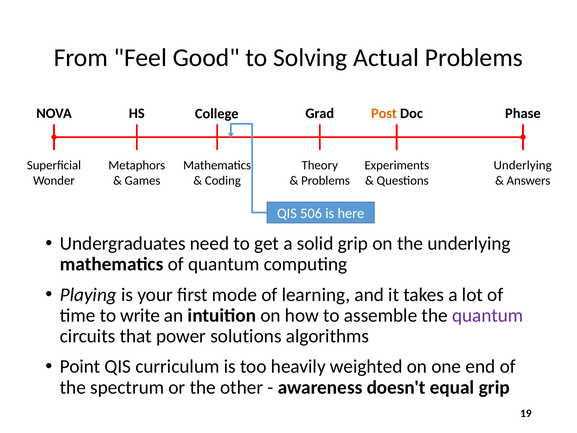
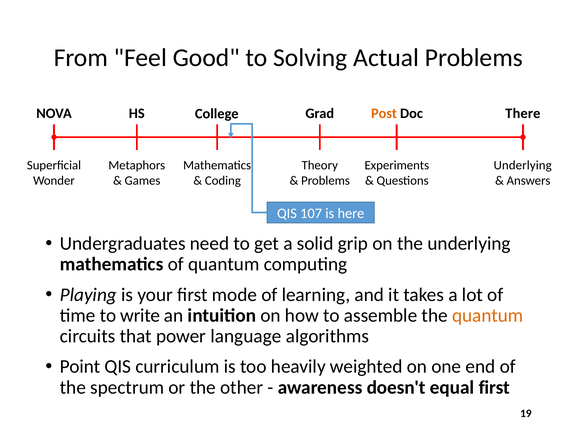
Phase: Phase -> There (523, 113)
506: 506 -> 107 (311, 213)
quantum colour: purple -> orange (488, 315)
solutions: solutions -> language (246, 336)
equal grip: grip -> first (494, 387)
